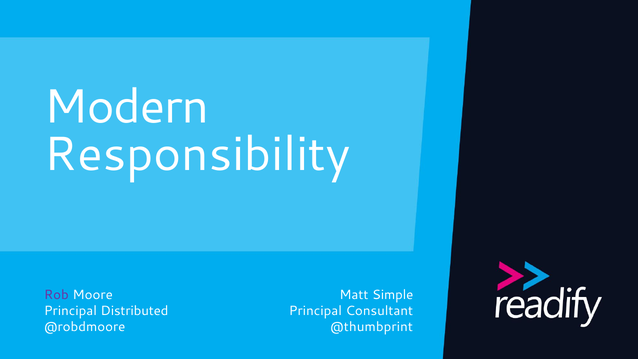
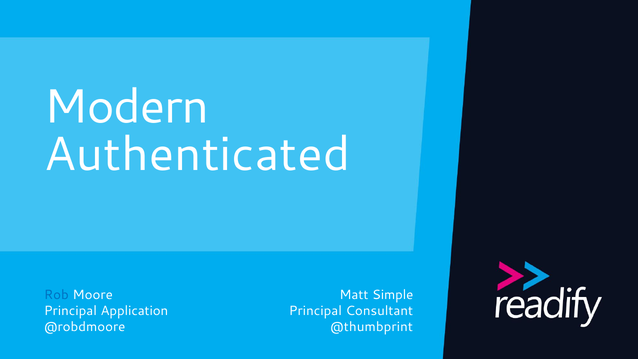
Responsibility: Responsibility -> Authenticated (197, 155)
Rob colour: purple -> blue (56, 295)
Distributed: Distributed -> Application (134, 311)
